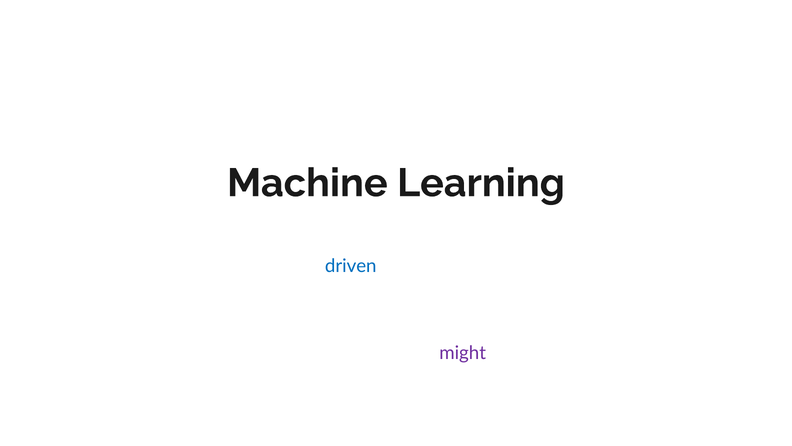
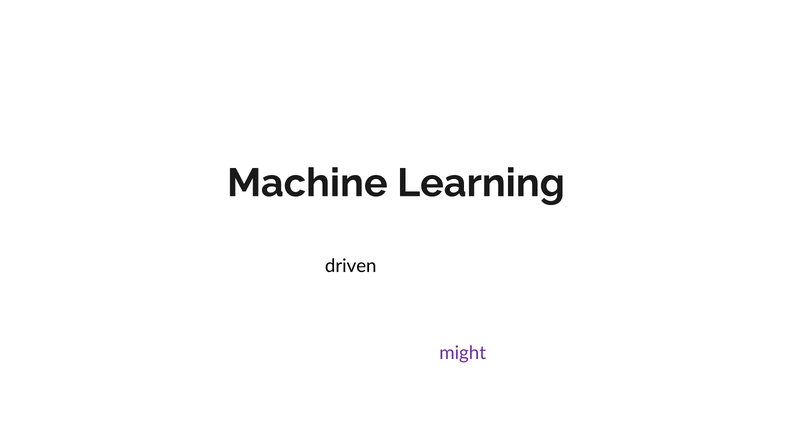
driven colour: blue -> black (351, 266)
